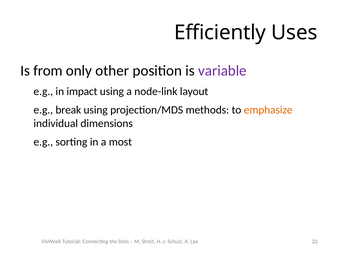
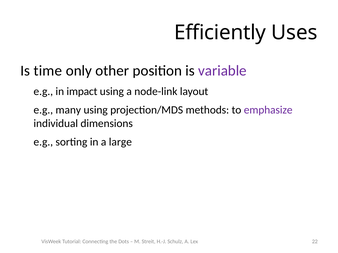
from: from -> time (48, 71)
break: break -> many (68, 110)
emphasize colour: orange -> purple (268, 110)
most: most -> large (120, 142)
